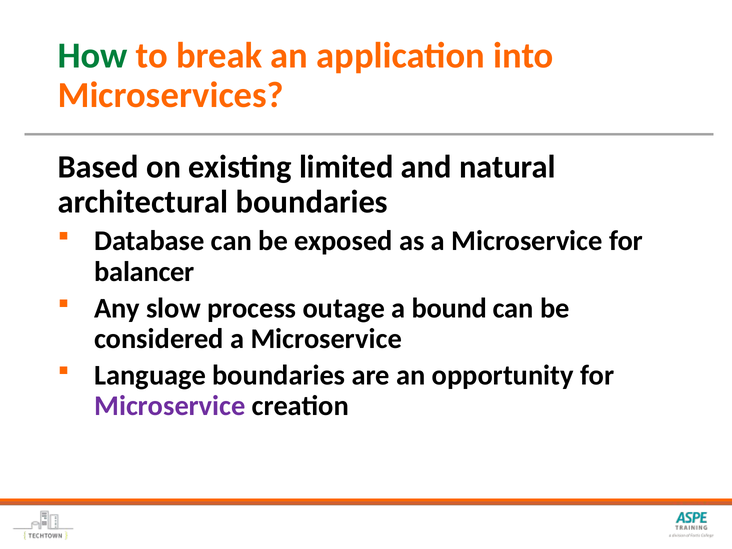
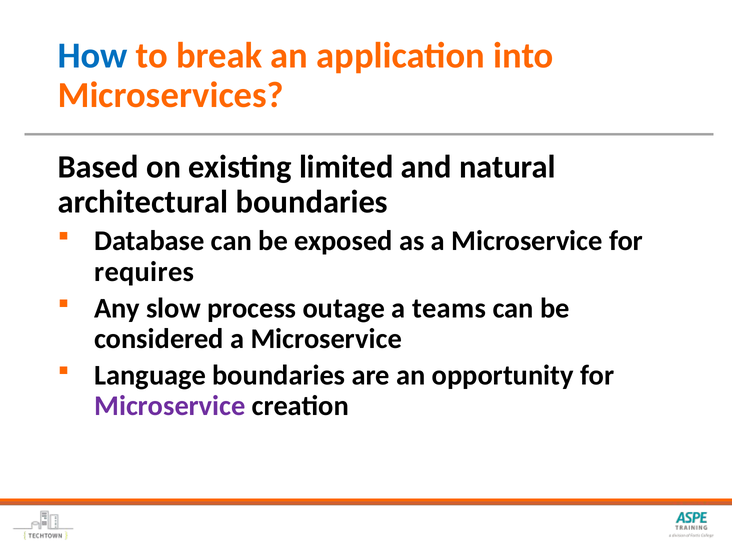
How colour: green -> blue (93, 56)
balancer: balancer -> requires (144, 272)
bound: bound -> teams (449, 308)
